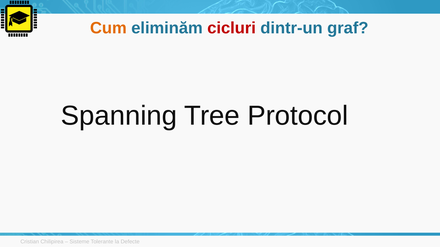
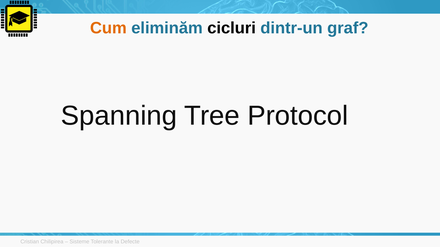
cicluri colour: red -> black (232, 28)
